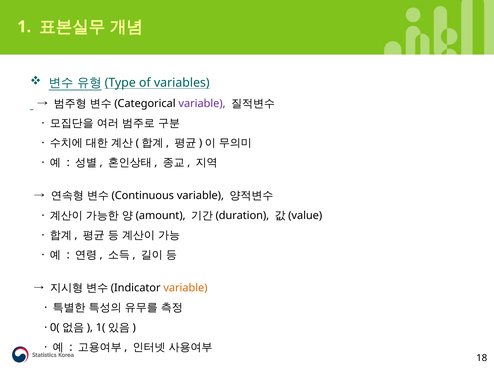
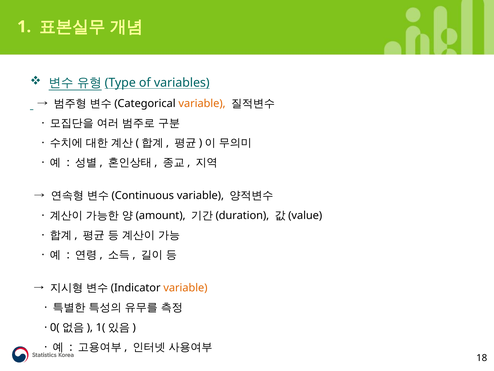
variable colour: purple -> orange (202, 103)
